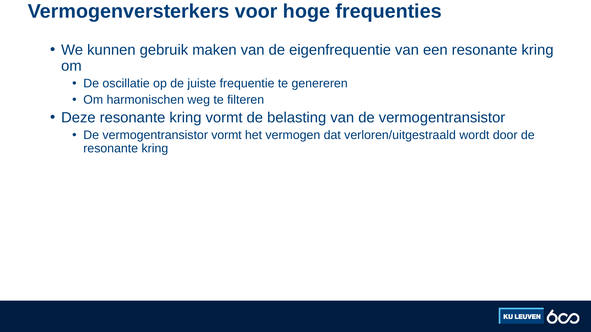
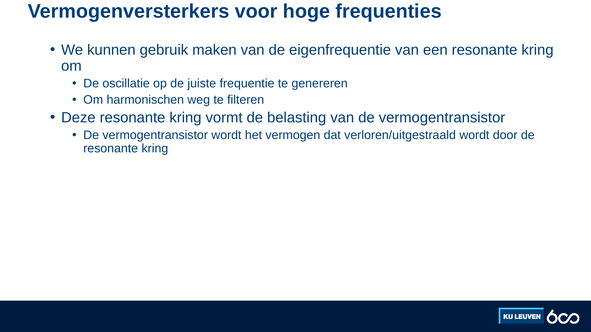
vermogentransistor vormt: vormt -> wordt (226, 135)
